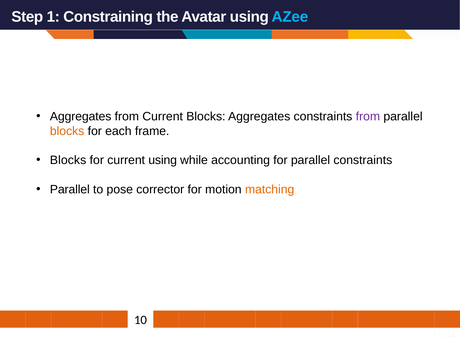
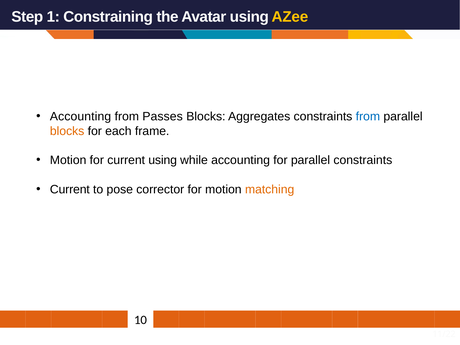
AZee colour: light blue -> yellow (290, 17)
Aggregates: Aggregates -> Accounting (81, 116)
from Current: Current -> Passes (163, 116)
from colour: purple -> blue (368, 116)
Blocks: Blocks -> Motion (68, 160)
Parallel: Parallel -> Current (70, 189)
